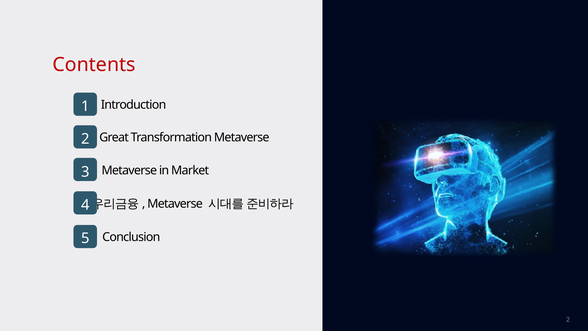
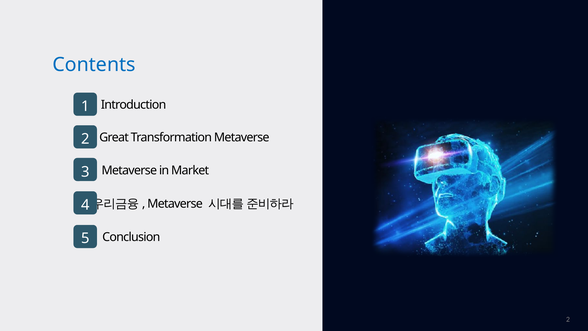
Contents colour: red -> blue (94, 65)
